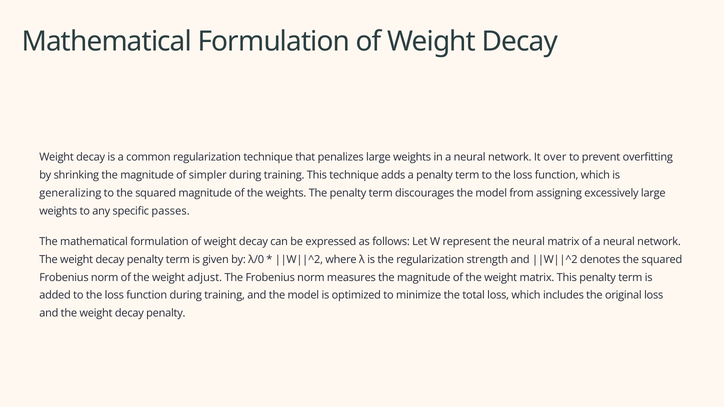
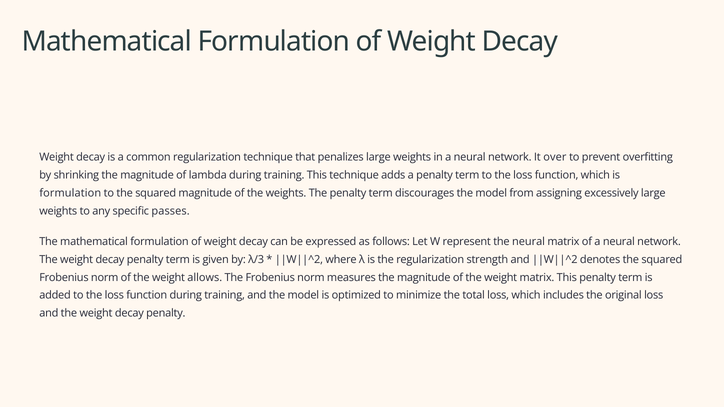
simpler: simpler -> lambda (208, 175)
generalizing: generalizing -> formulation (70, 193)
λ/0: λ/0 -> λ/3 (256, 260)
adjust: adjust -> allows (205, 278)
